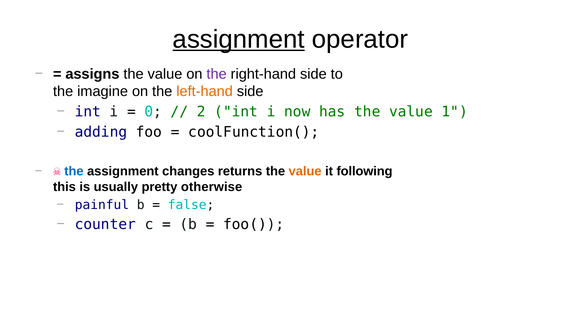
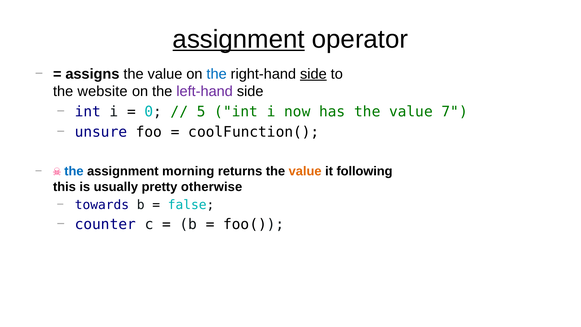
the colour: purple -> blue (217, 74)
side underline: none -> present (313, 74)
imagine: imagine -> website (103, 91)
left-hand colour: orange -> purple (205, 91)
2: 2 -> 5 (201, 112)
1: 1 -> 7 (455, 112)
adding: adding -> unsure (101, 132)
changes: changes -> morning (188, 171)
painful: painful -> towards (102, 205)
